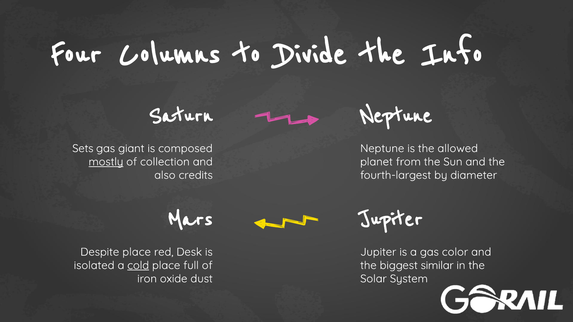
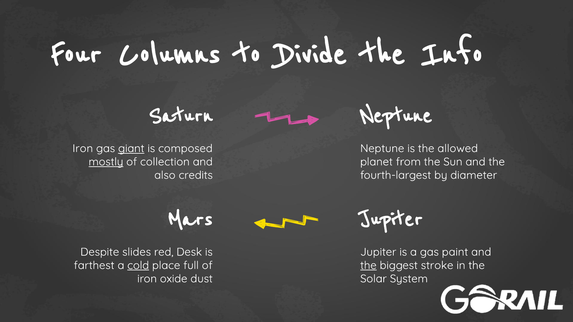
Sets: Sets -> Iron (83, 149)
giant underline: none -> present (131, 149)
Despite place: place -> slides (137, 252)
color: color -> paint (455, 252)
isolated: isolated -> farthest (94, 266)
the underline: none -> present (368, 266)
similar: similar -> stroke (437, 266)
